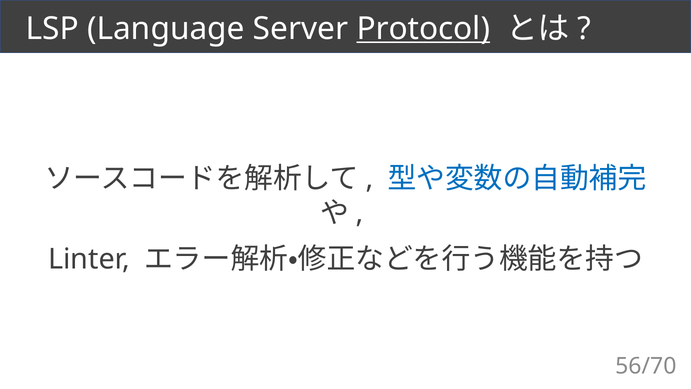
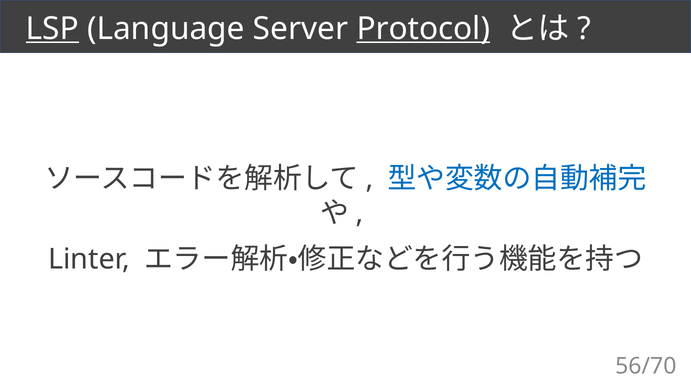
LSP underline: none -> present (52, 29)
